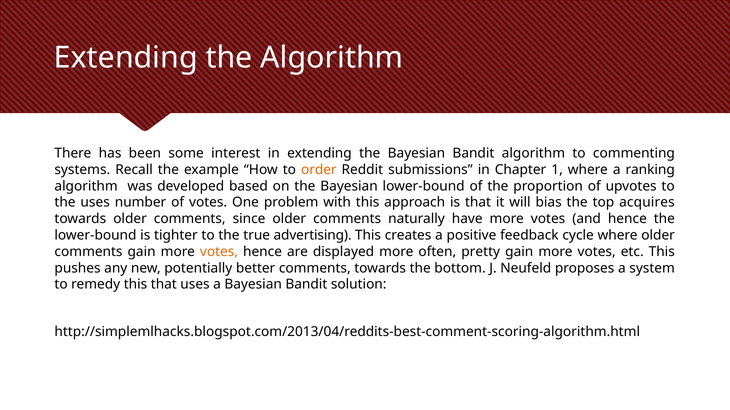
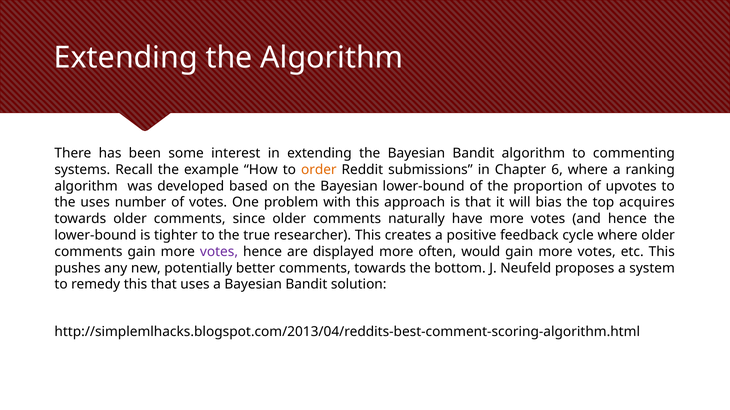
1: 1 -> 6 (557, 170)
advertising: advertising -> researcher (312, 236)
votes colour: orange -> purple (219, 252)
pretty: pretty -> would (481, 252)
